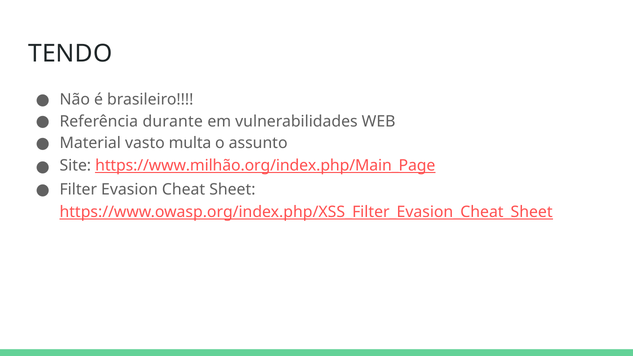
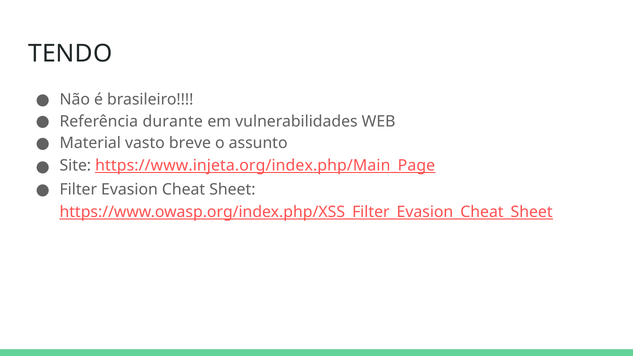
multa: multa -> breve (190, 143)
https://www.milhão.org/index.php/Main_Page: https://www.milhão.org/index.php/Main_Page -> https://www.injeta.org/index.php/Main_Page (265, 165)
